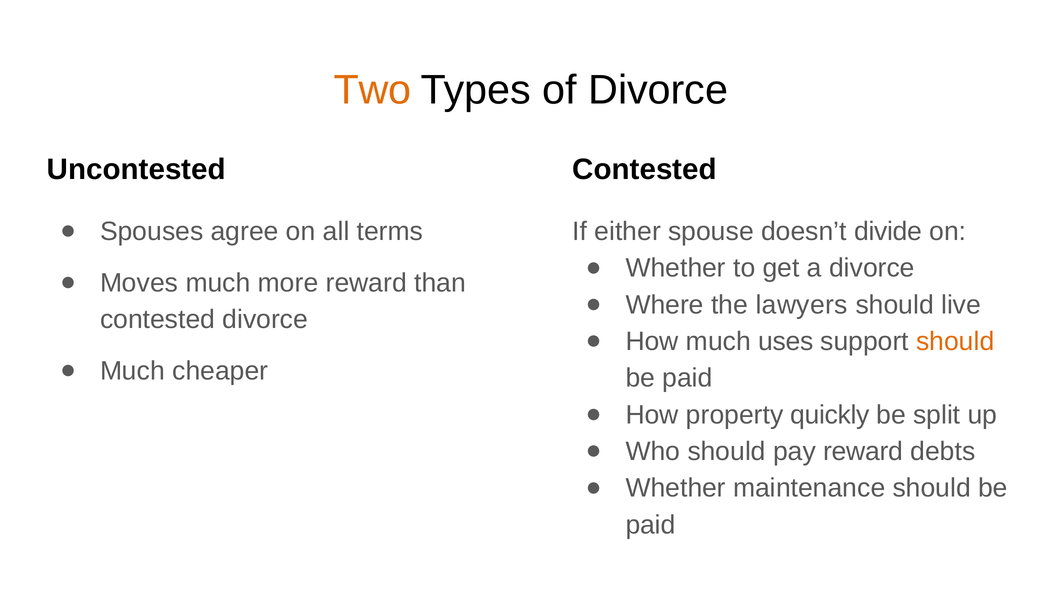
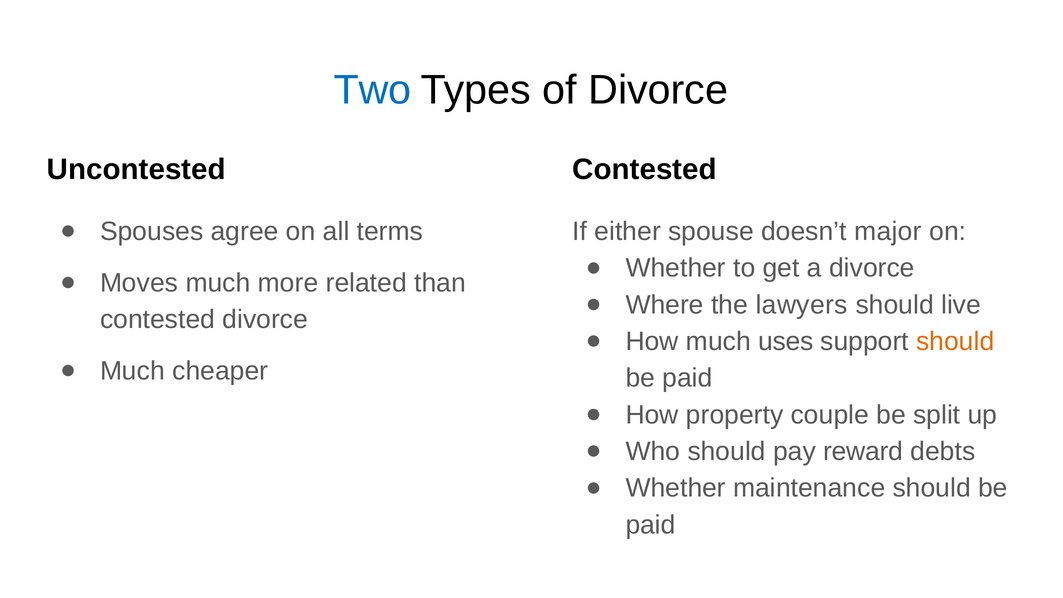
Two colour: orange -> blue (373, 90)
divide: divide -> major (888, 232)
more reward: reward -> related (366, 283)
quickly: quickly -> couple (830, 415)
